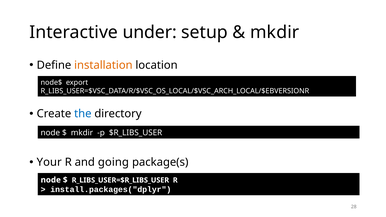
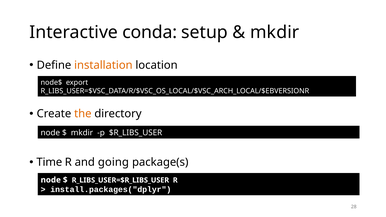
under: under -> conda (150, 32)
the colour: blue -> orange (83, 114)
Your: Your -> Time (49, 162)
